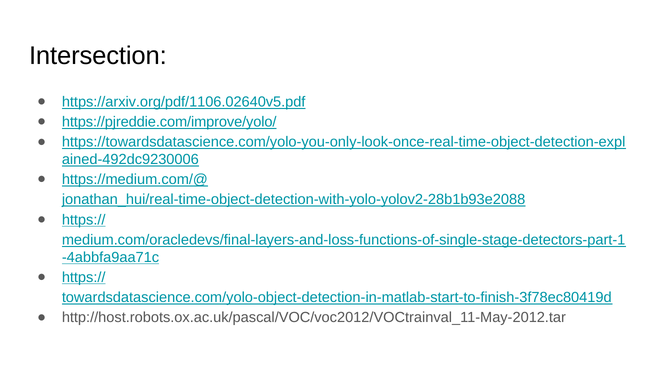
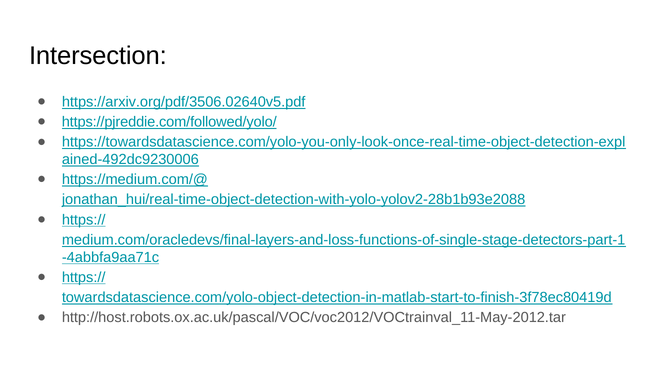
https://arxiv.org/pdf/1106.02640v5.pdf: https://arxiv.org/pdf/1106.02640v5.pdf -> https://arxiv.org/pdf/3506.02640v5.pdf (184, 102)
https://pjreddie.com/improve/yolo/: https://pjreddie.com/improve/yolo/ -> https://pjreddie.com/followed/yolo/ (169, 122)
